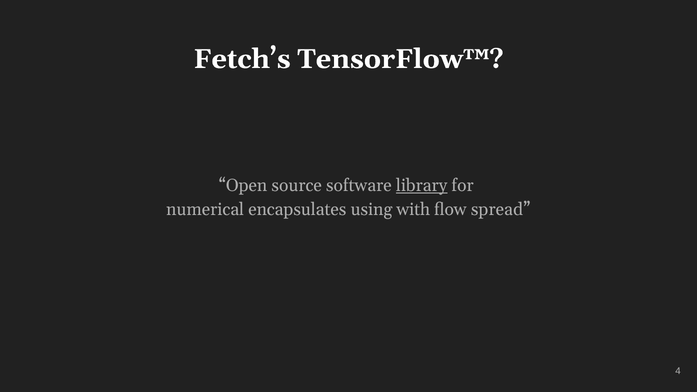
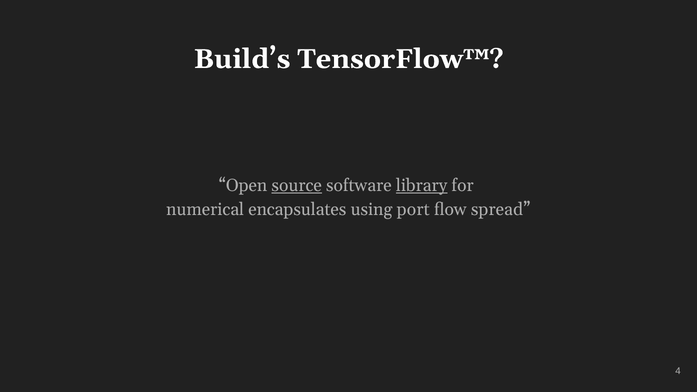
Fetch’s: Fetch’s -> Build’s (242, 59)
source underline: none -> present (297, 186)
with: with -> port (413, 210)
